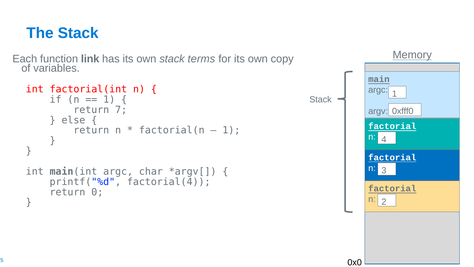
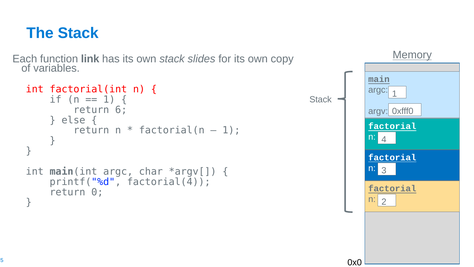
terms: terms -> slides (202, 59)
7: 7 -> 6 (121, 110)
